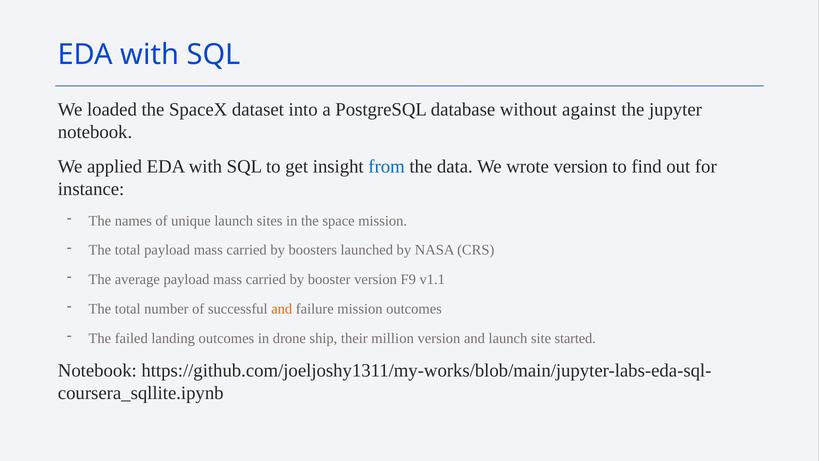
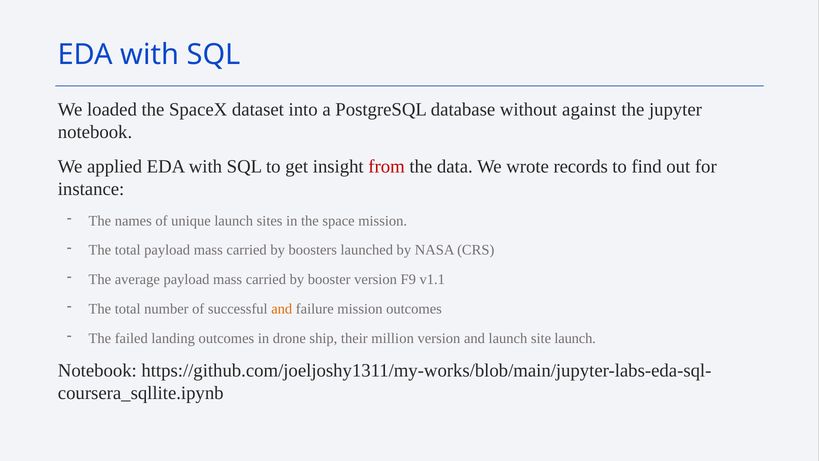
from colour: blue -> red (387, 166)
wrote version: version -> records (581, 166)
site started: started -> launch (575, 338)
